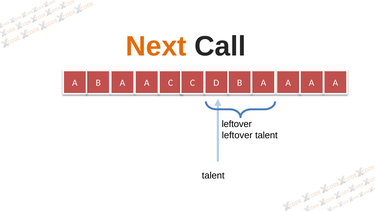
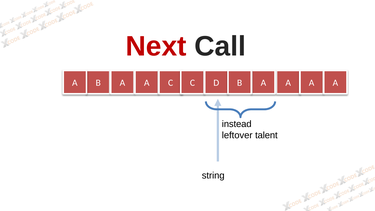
Next colour: orange -> red (156, 46)
leftover: leftover -> instead (237, 124)
talent: talent -> string (213, 176)
